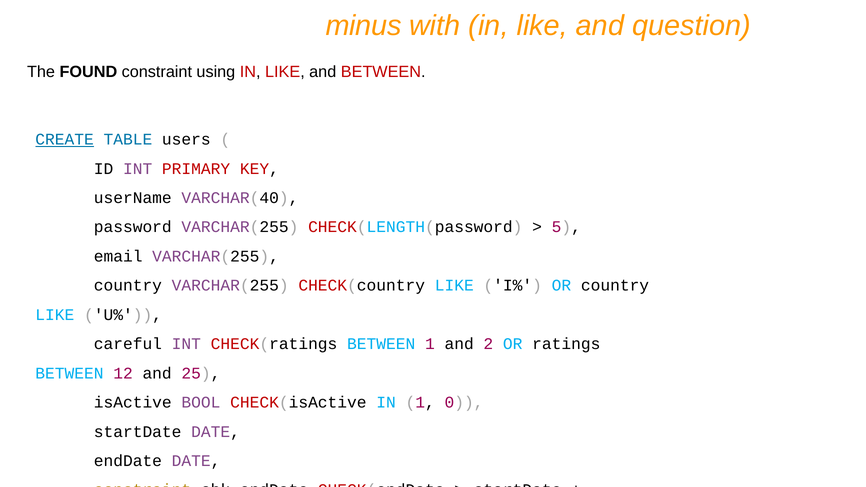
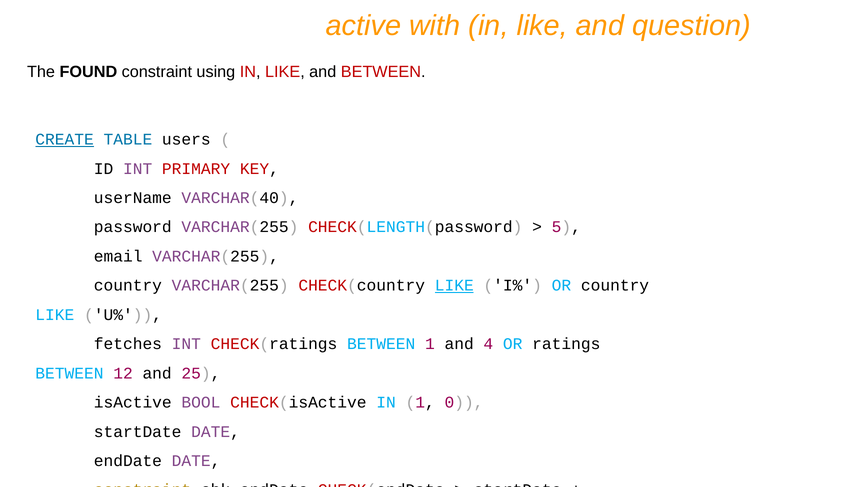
minus: minus -> active (363, 26)
LIKE underline: none -> present (454, 286)
careful: careful -> fetches (128, 344)
2: 2 -> 4 (488, 344)
